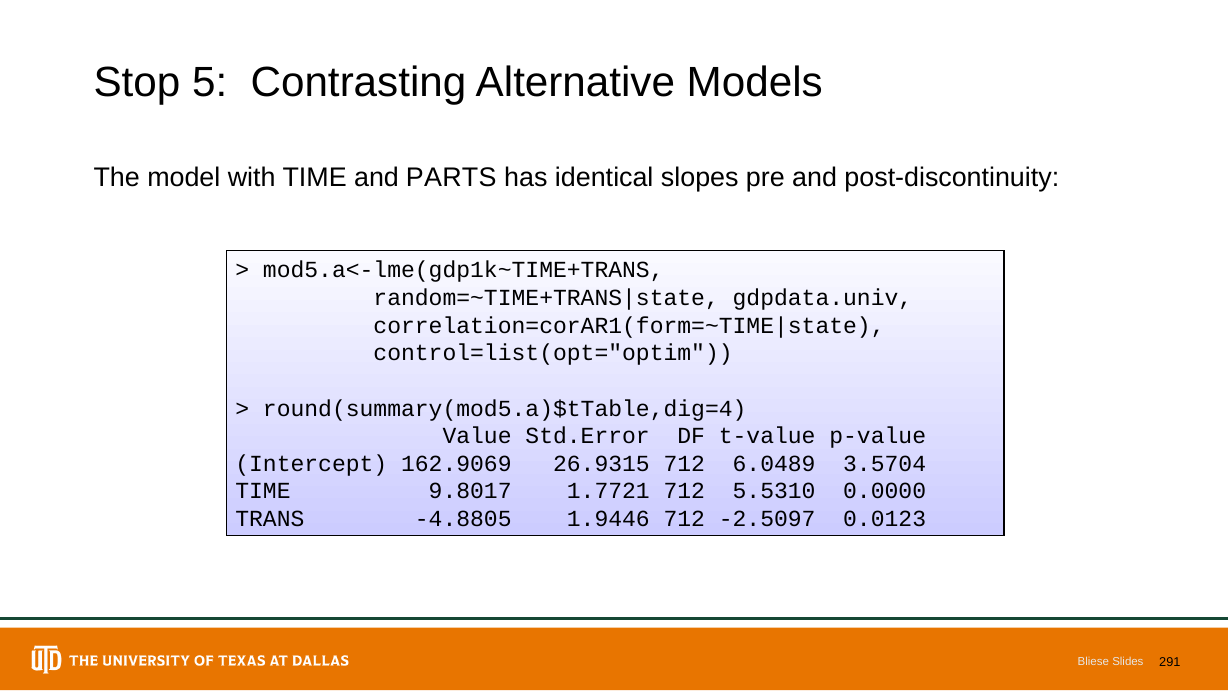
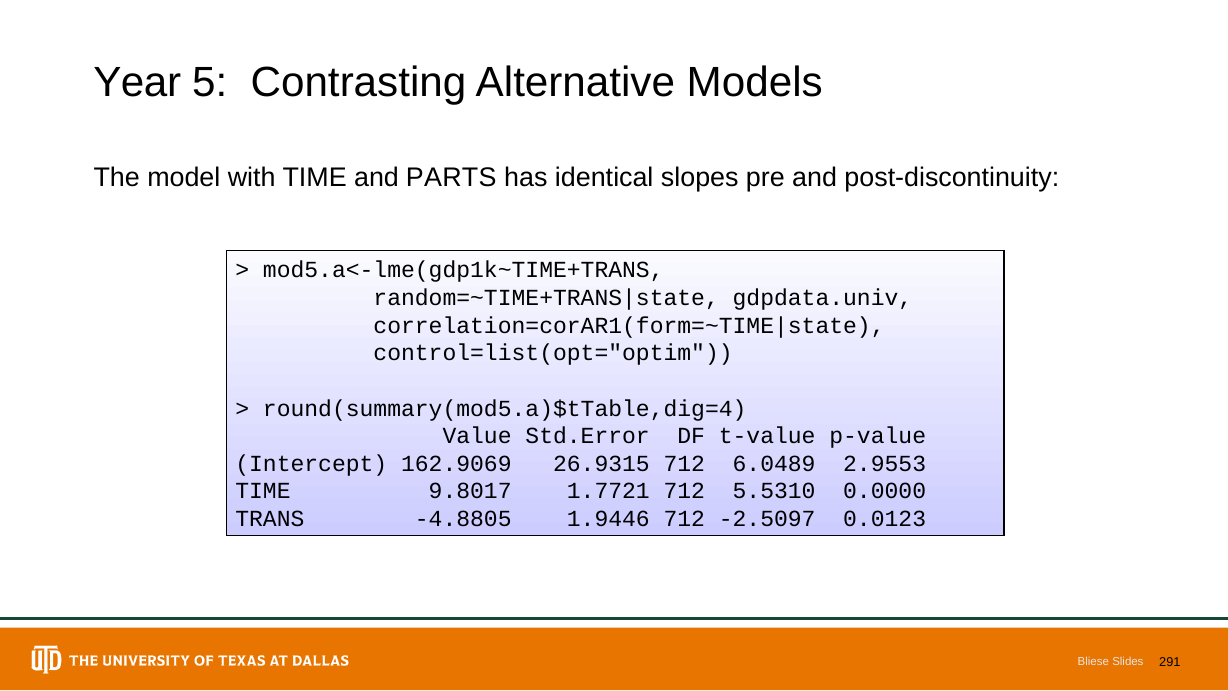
Stop: Stop -> Year (137, 83)
3.5704: 3.5704 -> 2.9553 (885, 464)
